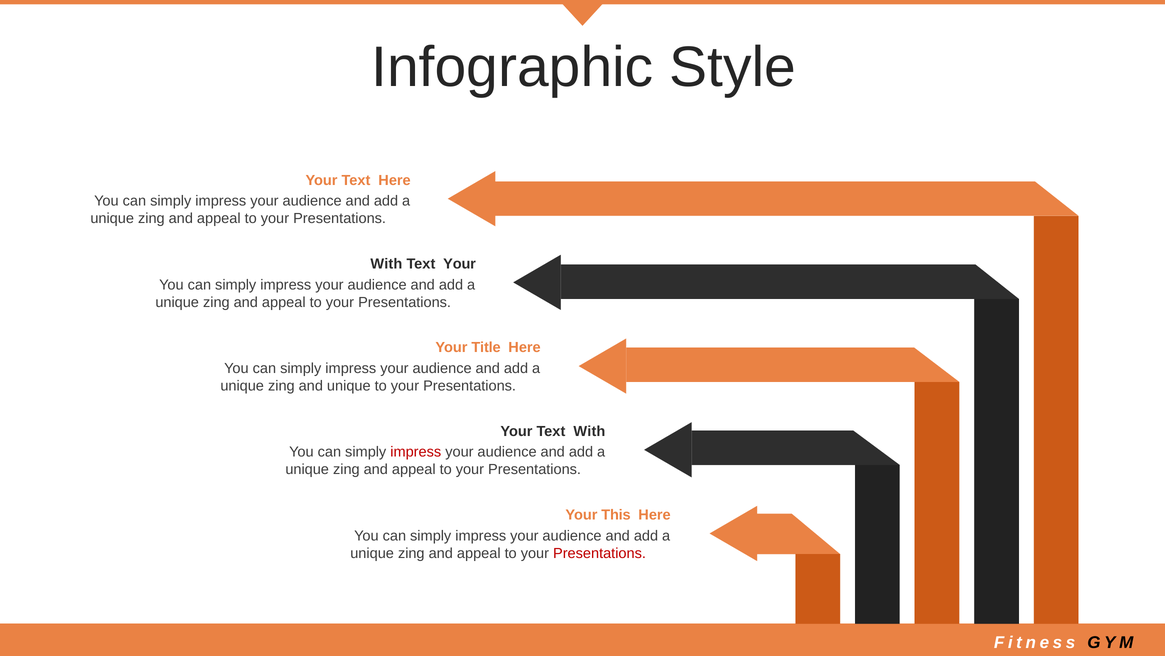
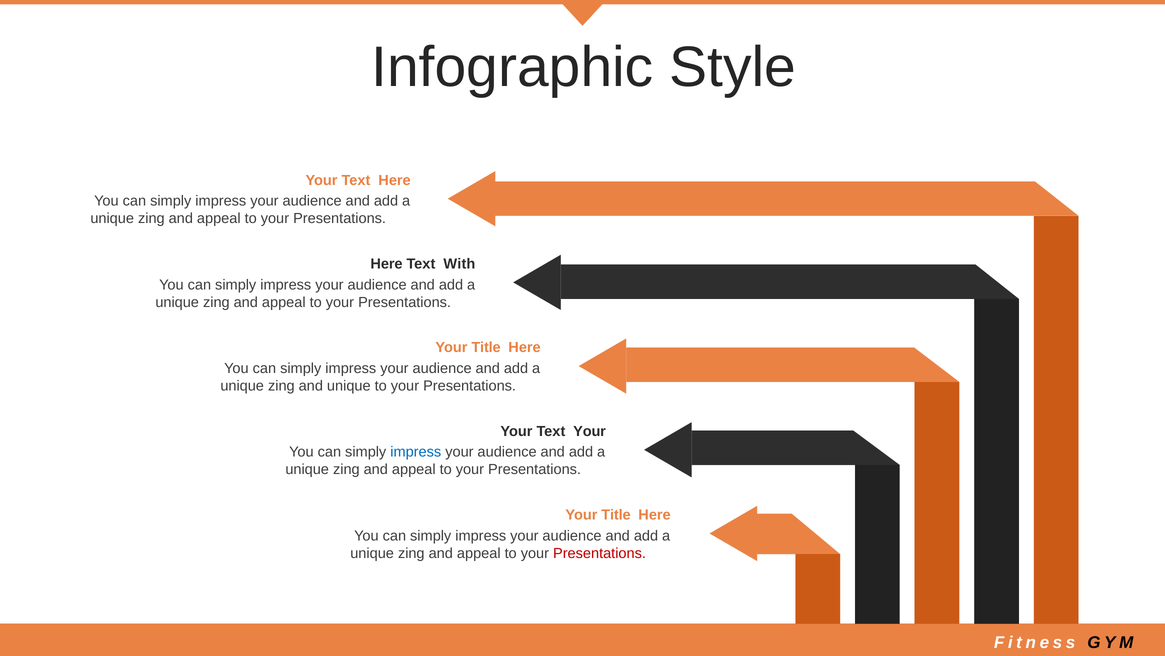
With: With -> Here (387, 264)
Text Your: Your -> With (459, 264)
Text With: With -> Your (590, 431)
impress colour: red -> blue (416, 452)
This: This -> Title (616, 514)
